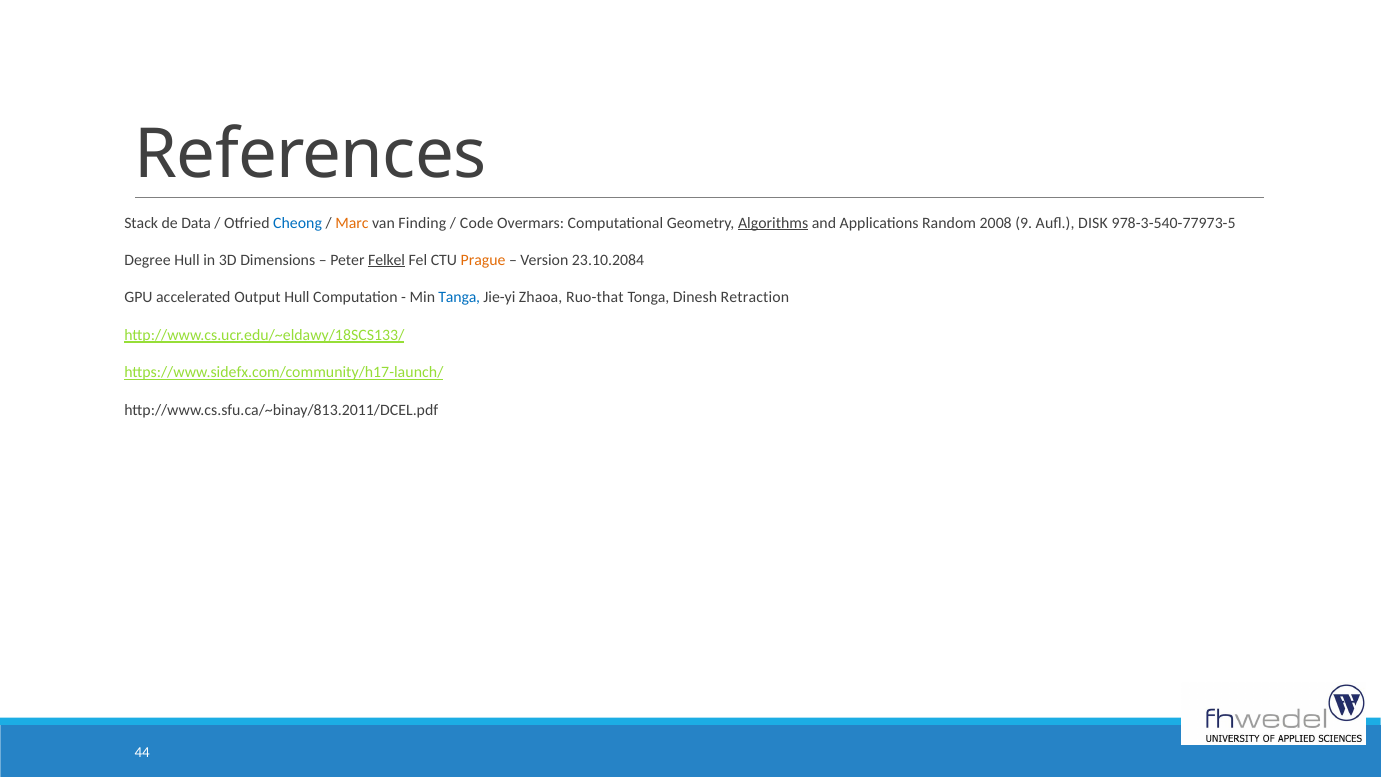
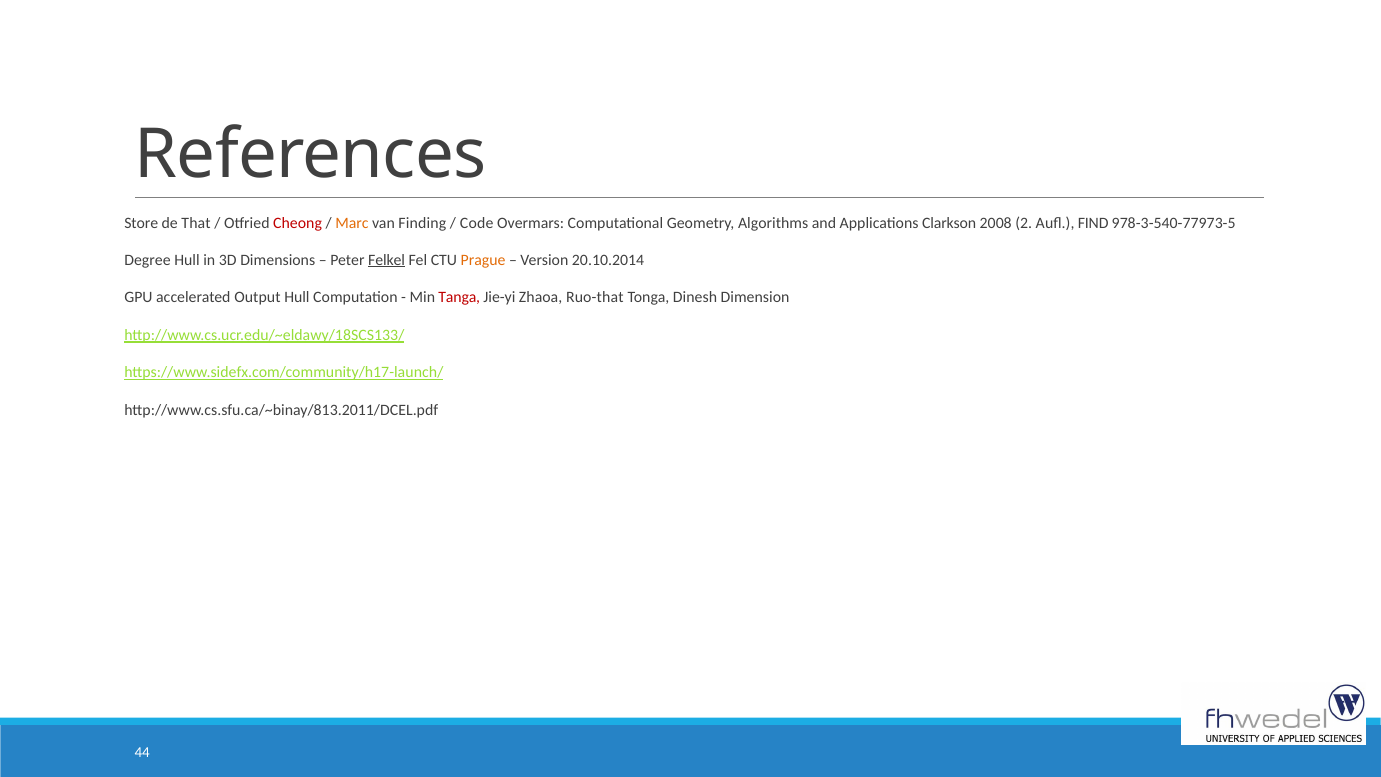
Stack: Stack -> Store (141, 223)
Data: Data -> That (196, 223)
Cheong colour: blue -> red (298, 223)
Algorithms underline: present -> none (773, 223)
Random: Random -> Clarkson (949, 223)
9: 9 -> 2 (1024, 223)
DISK: DISK -> FIND (1093, 223)
23.10.2084: 23.10.2084 -> 20.10.2014 (608, 260)
Tanga colour: blue -> red (459, 297)
Retraction: Retraction -> Dimension (755, 297)
